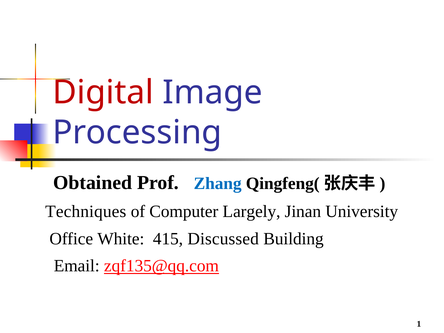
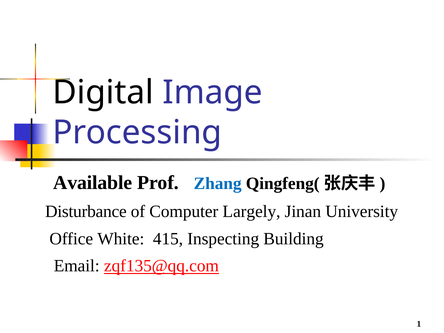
Digital colour: red -> black (103, 93)
Obtained: Obtained -> Available (93, 183)
Techniques: Techniques -> Disturbance (86, 211)
Discussed: Discussed -> Inspecting (223, 239)
